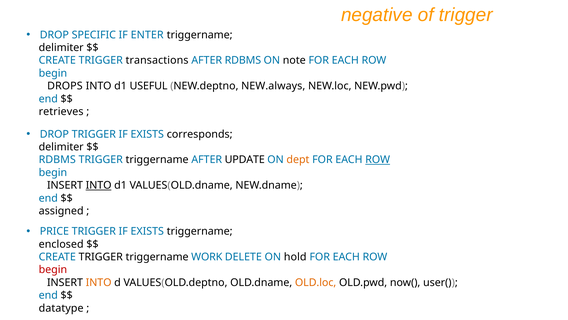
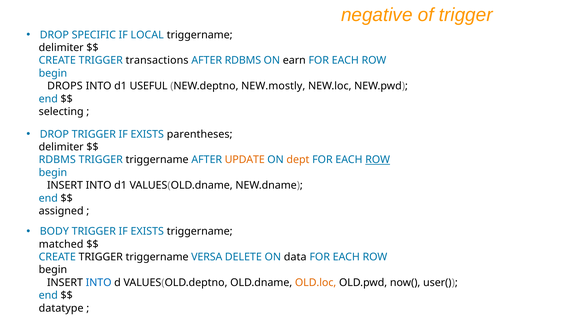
ENTER: ENTER -> LOCAL (147, 35)
note: note -> earn (294, 60)
NEW.always: NEW.always -> NEW.mostly (273, 86)
retrieves: retrieves -> selecting (61, 111)
corresponds: corresponds -> parentheses (200, 134)
UPDATE colour: black -> orange (245, 160)
INTO underline: present -> none (99, 185)
PRICE: PRICE -> BODY (54, 231)
enclosed: enclosed -> matched (61, 244)
WORK: WORK -> VERSA (207, 257)
hold: hold -> data (295, 257)
begin colour: red -> black (53, 269)
INTO colour: orange -> blue (99, 282)
